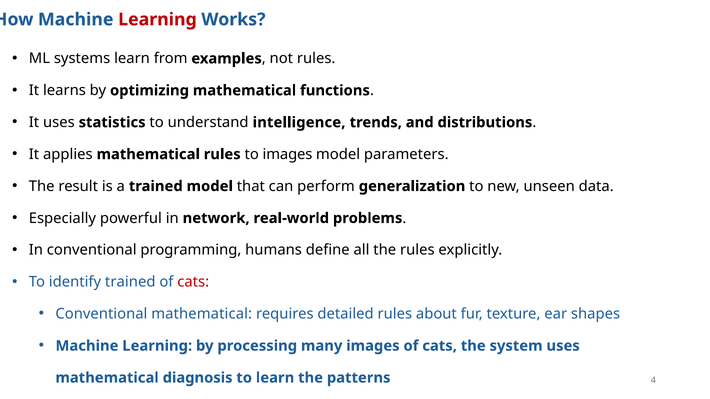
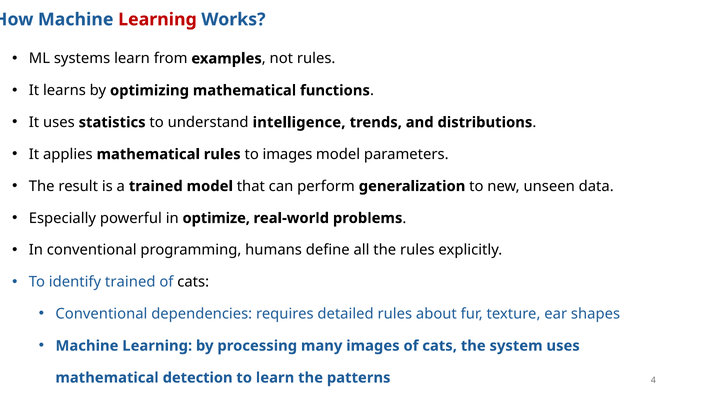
network: network -> optimize (216, 218)
cats colour: red -> black (193, 282)
Conventional mathematical: mathematical -> dependencies (202, 314)
diagnosis: diagnosis -> detection (198, 378)
